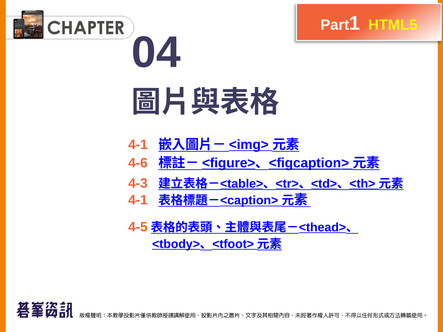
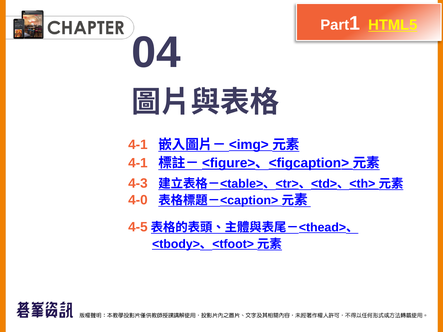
HTML5 underline: none -> present (393, 25)
4-6: 4-6 -> 4-1 (138, 163)
4-1: 4-1 -> 4-0 (138, 200)
